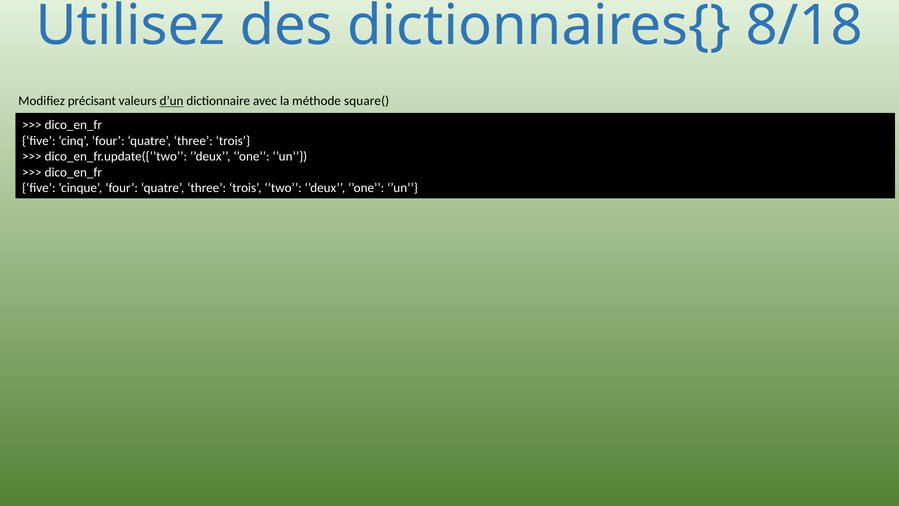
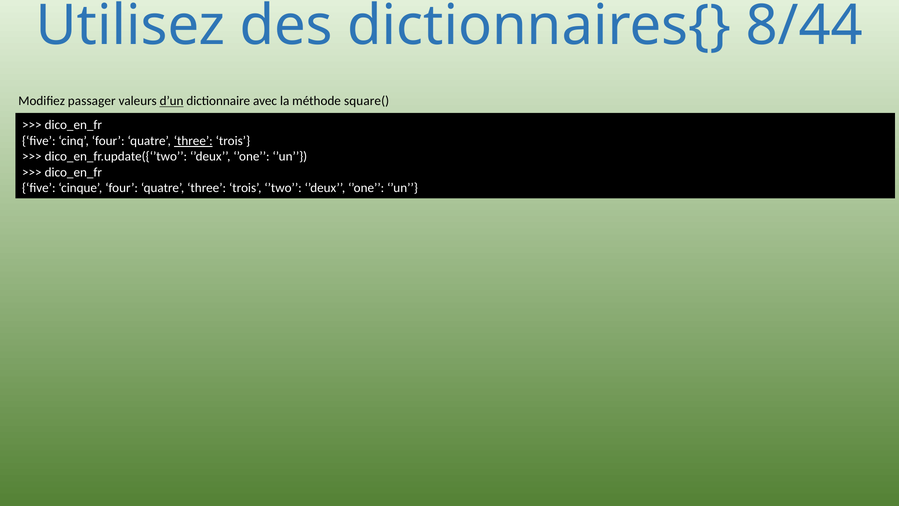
8/18: 8/18 -> 8/44 (804, 26)
précisant: précisant -> passager (92, 101)
three underline: none -> present (193, 141)
